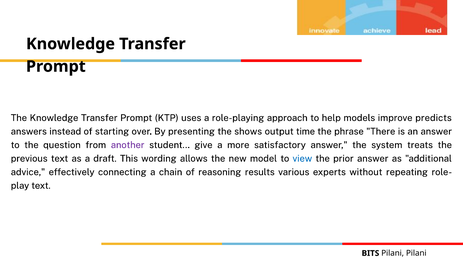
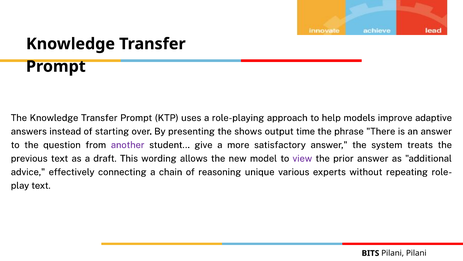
predicts: predicts -> adaptive (434, 118)
view colour: blue -> purple (302, 158)
results: results -> unique (260, 172)
